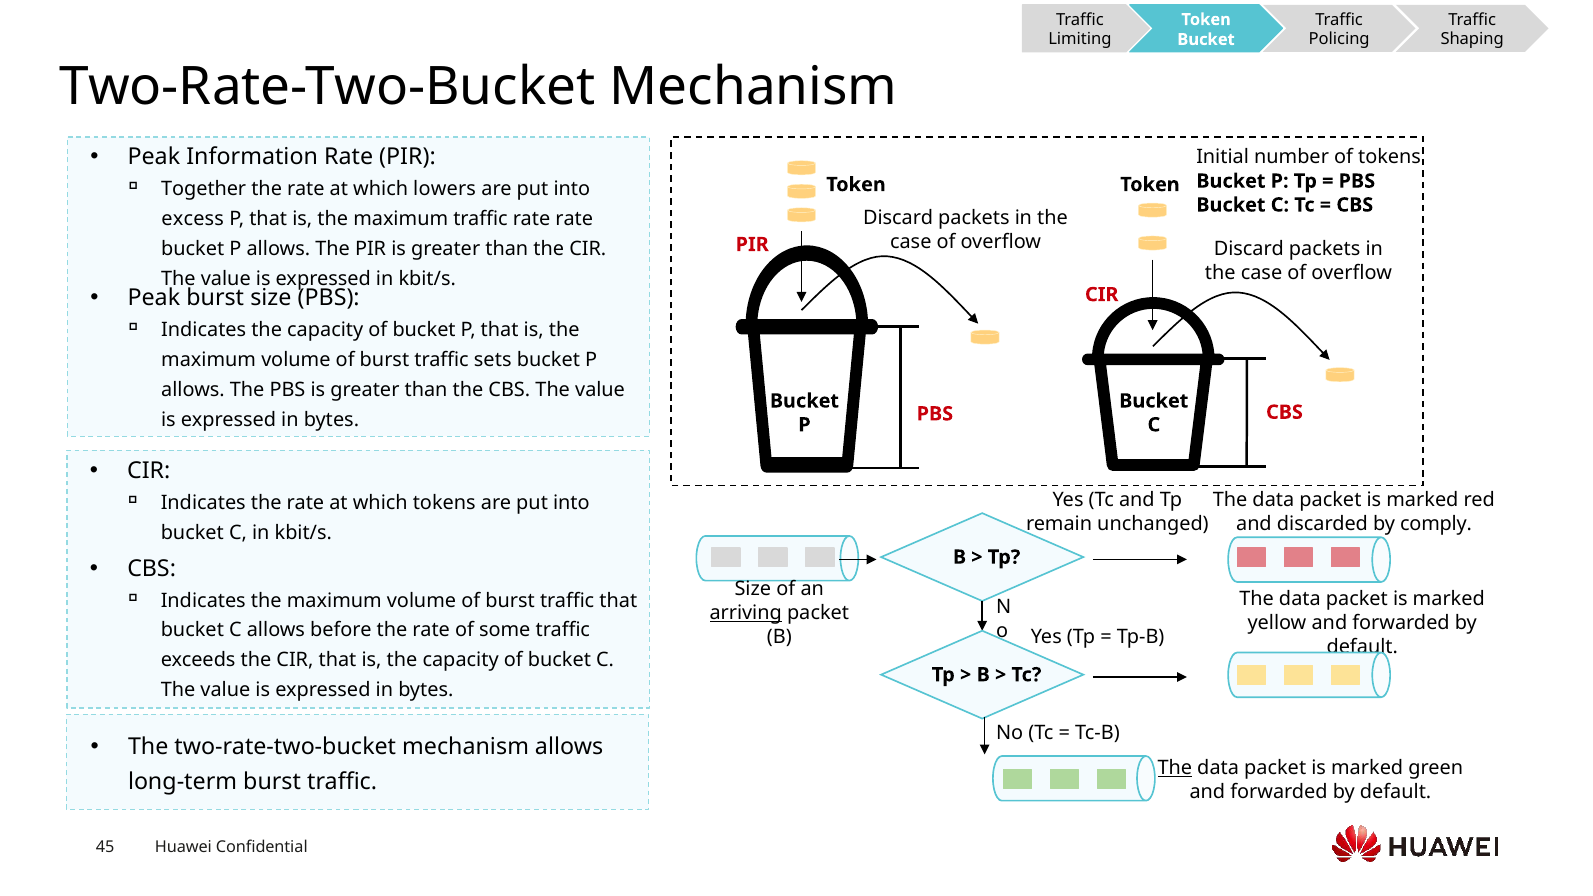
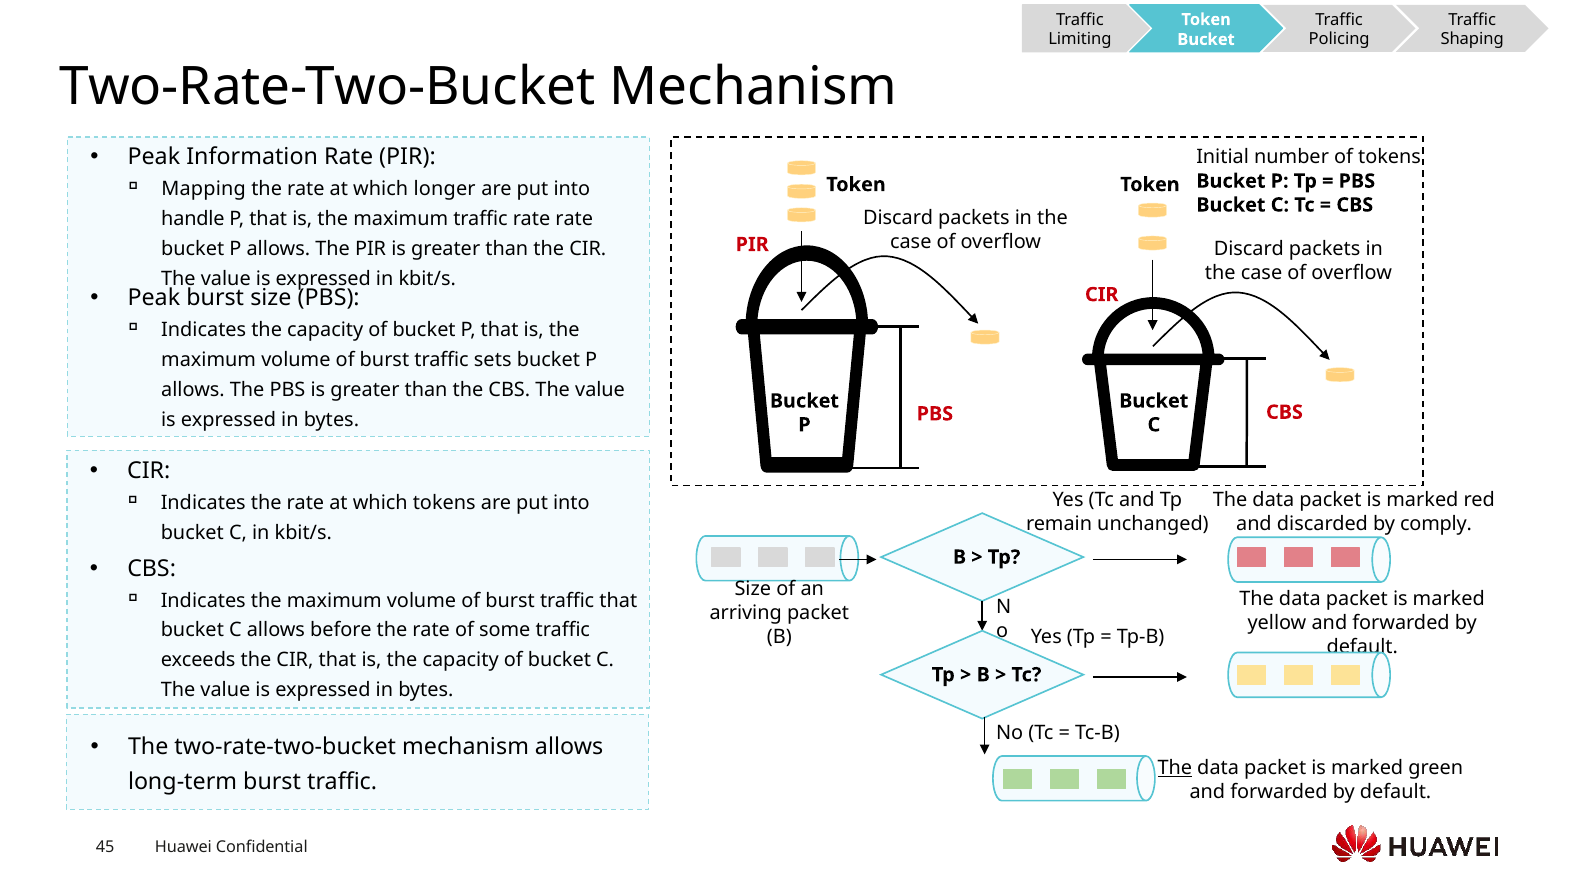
Together: Together -> Mapping (204, 189)
lowers: lowers -> longer (445, 189)
excess: excess -> handle (193, 219)
arriving underline: present -> none (746, 613)
